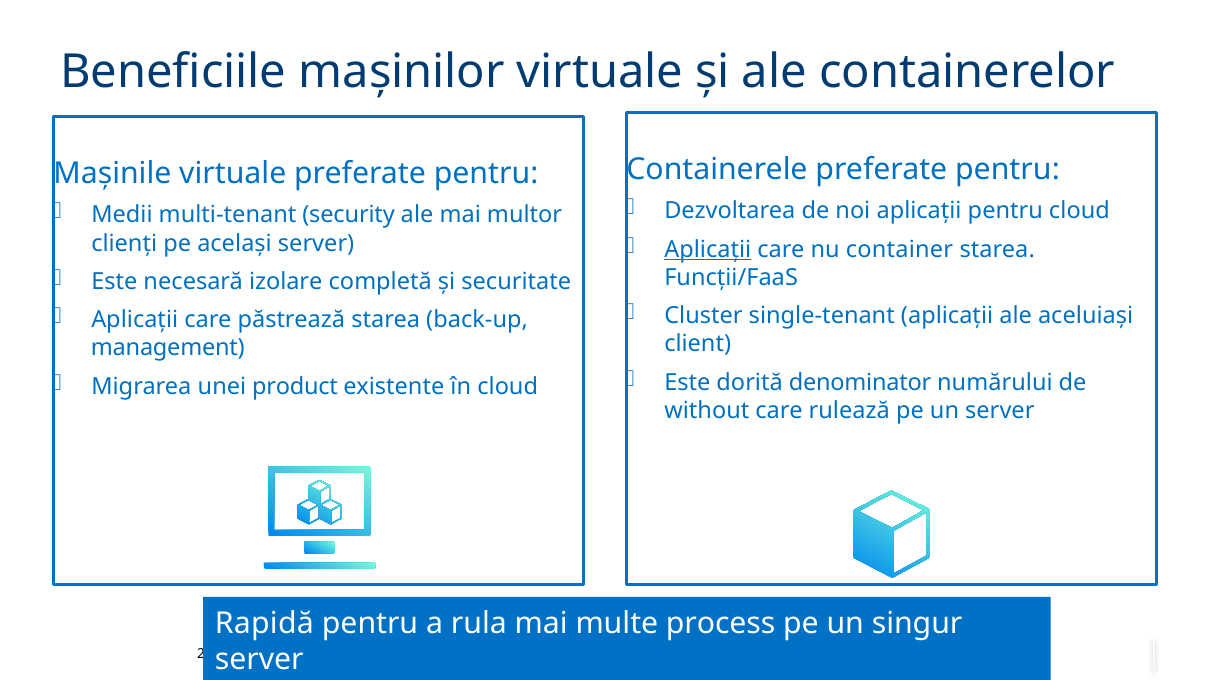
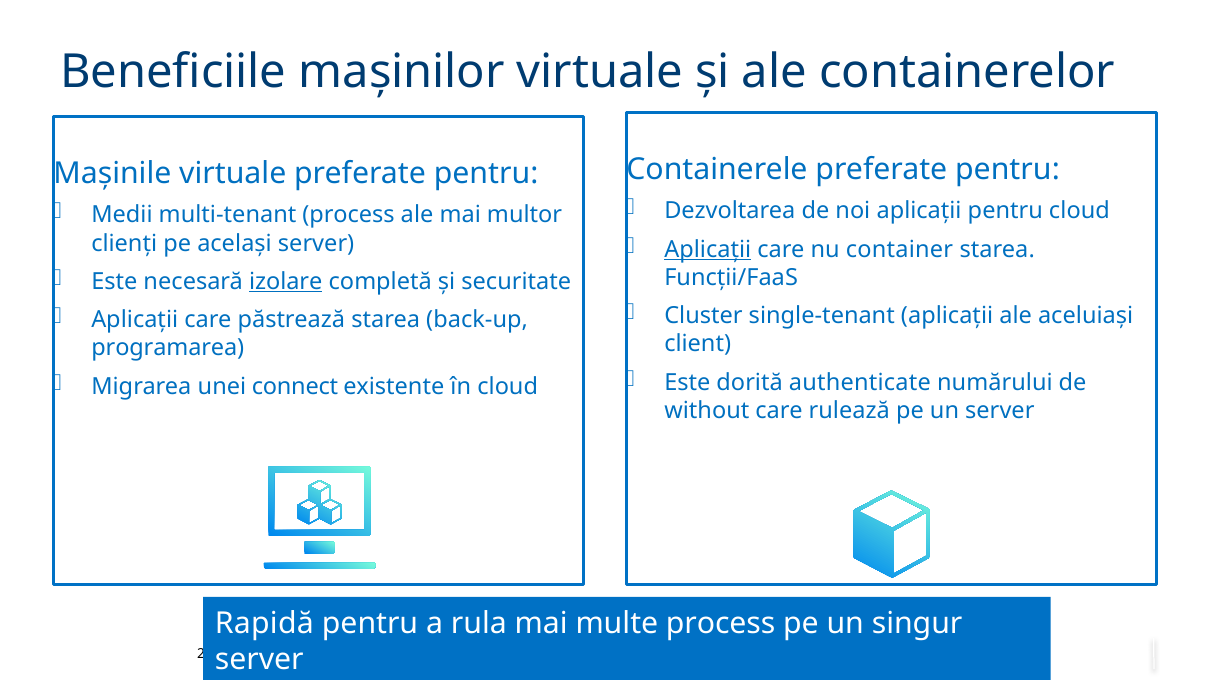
multi-tenant security: security -> process (349, 215)
izolare underline: none -> present (286, 282)
management: management -> programarea (168, 348)
denominator: denominator -> authenticate (860, 383)
product: product -> connect (295, 387)
